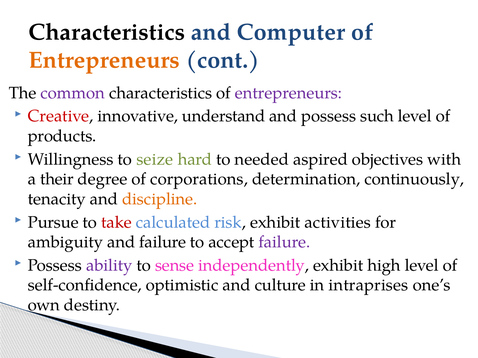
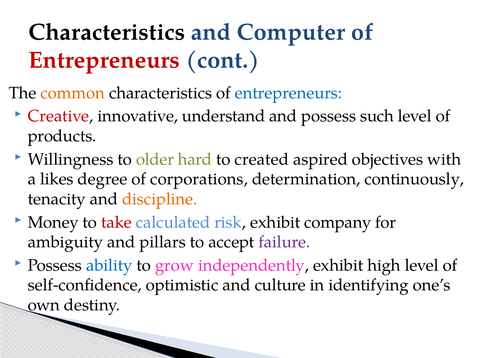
Entrepreneurs colour: orange -> red (104, 60)
common colour: purple -> orange (73, 93)
entrepreneurs colour: purple -> blue (289, 93)
seize: seize -> older (155, 159)
needed: needed -> created (262, 159)
their: their -> likes (57, 179)
Pursue: Pursue -> Money (53, 223)
activities: activities -> company (338, 223)
and failure: failure -> pillars (163, 242)
ability colour: purple -> blue (109, 266)
sense: sense -> grow (174, 266)
intraprises: intraprises -> identifying (369, 286)
